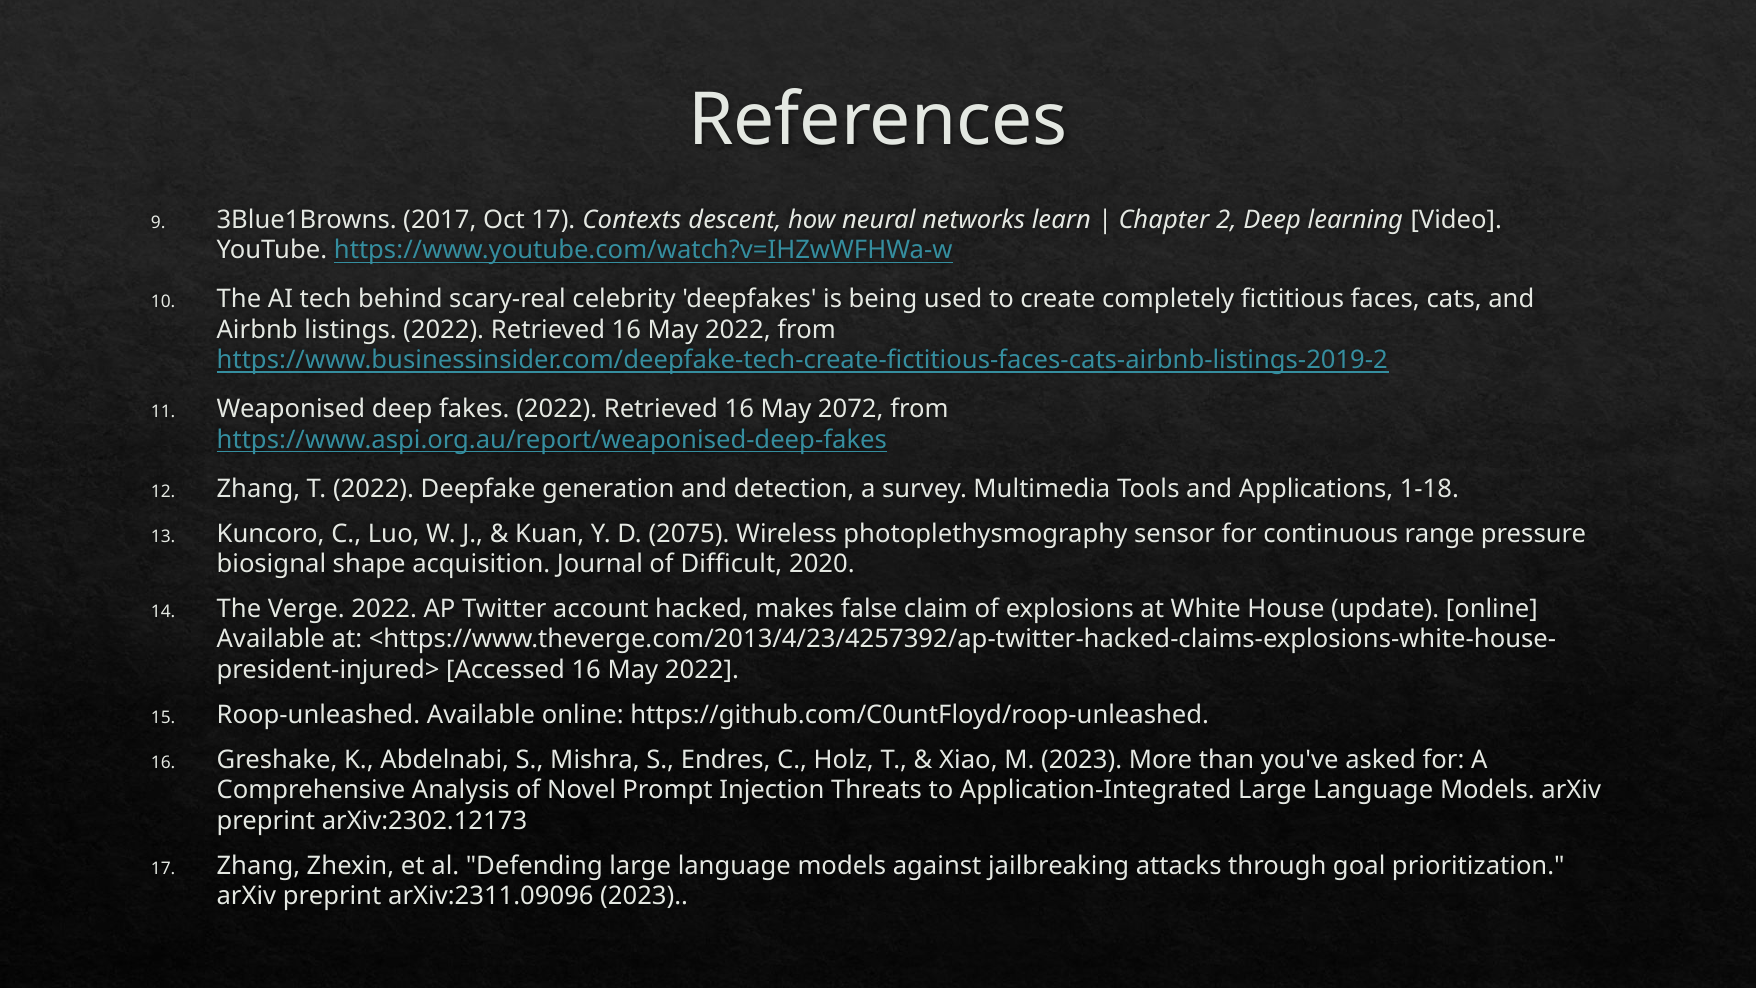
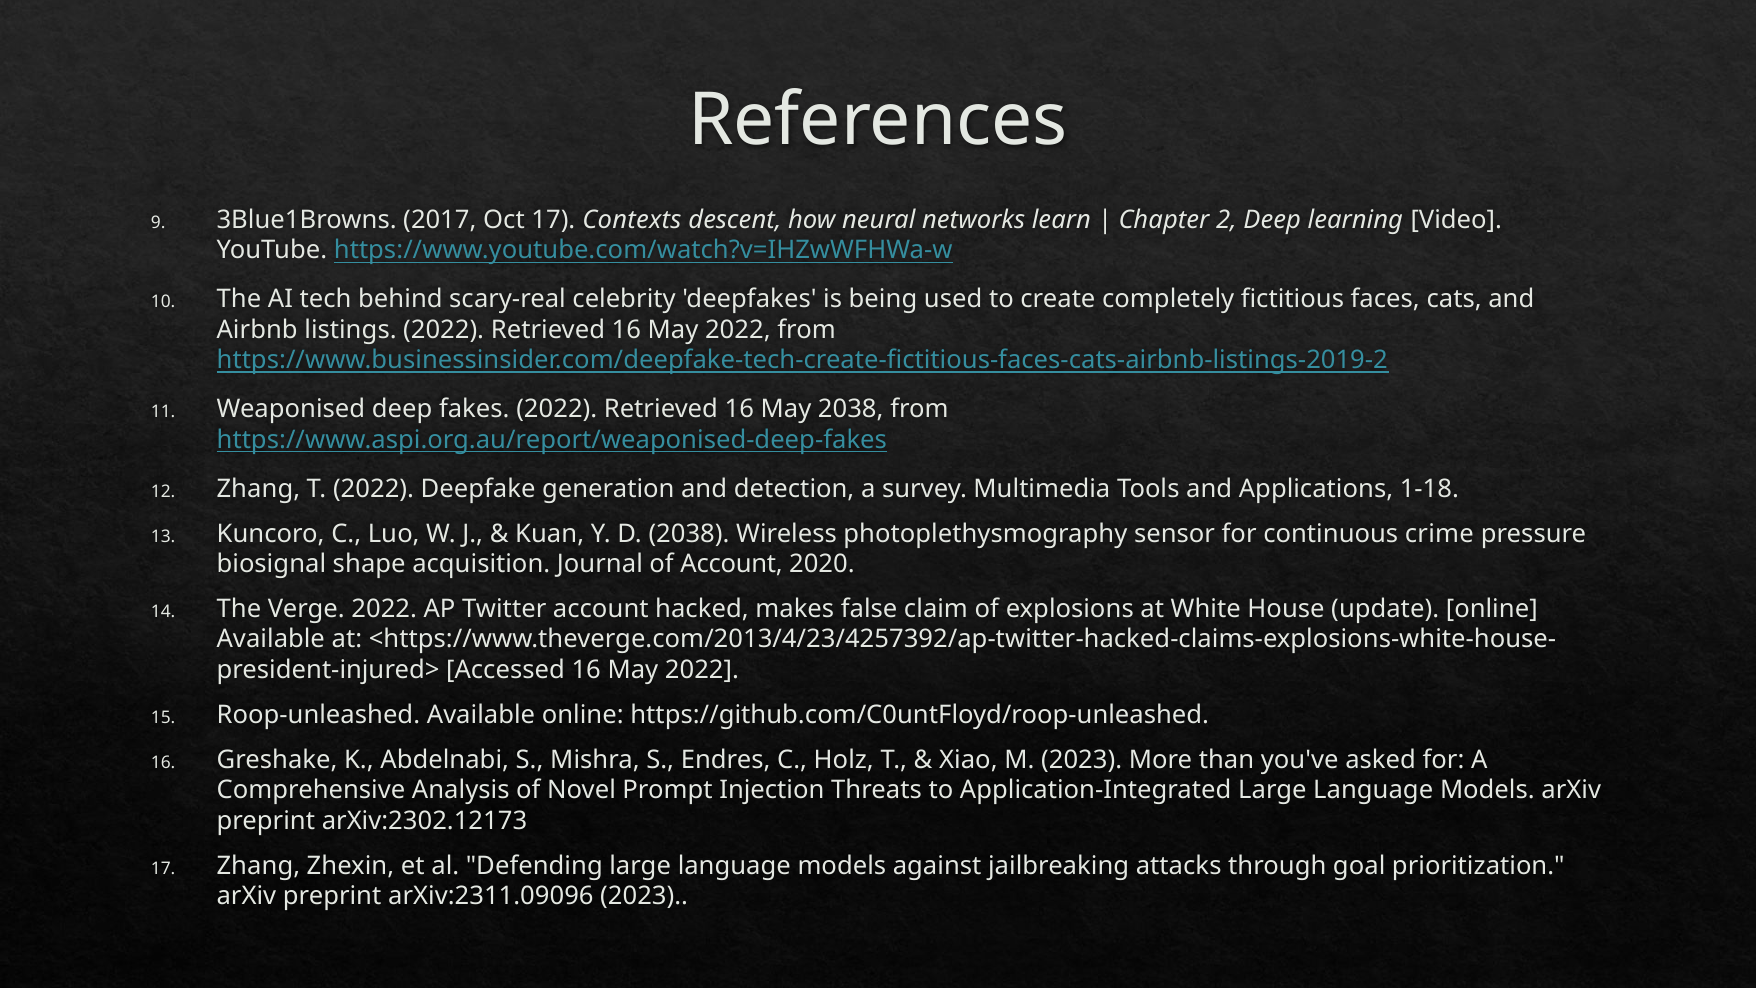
May 2072: 2072 -> 2038 (851, 409)
D 2075: 2075 -> 2038 (689, 534)
range: range -> crime (1439, 534)
of Difficult: Difficult -> Account (732, 564)
